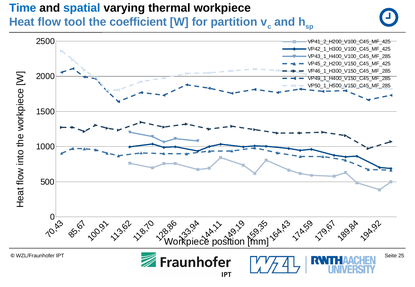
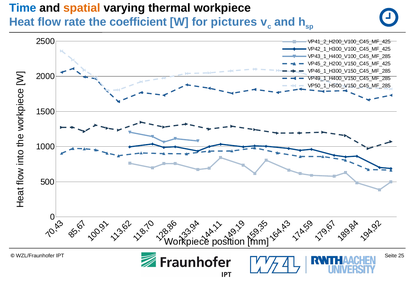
spatial colour: blue -> orange (82, 8)
tool: tool -> rate (75, 22)
partition: partition -> pictures (234, 22)
